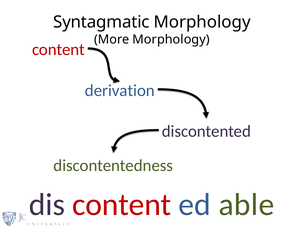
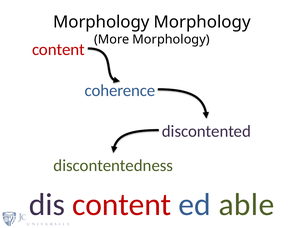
Syntagmatic: Syntagmatic -> Morphology (101, 22)
derivation: derivation -> coherence (120, 90)
